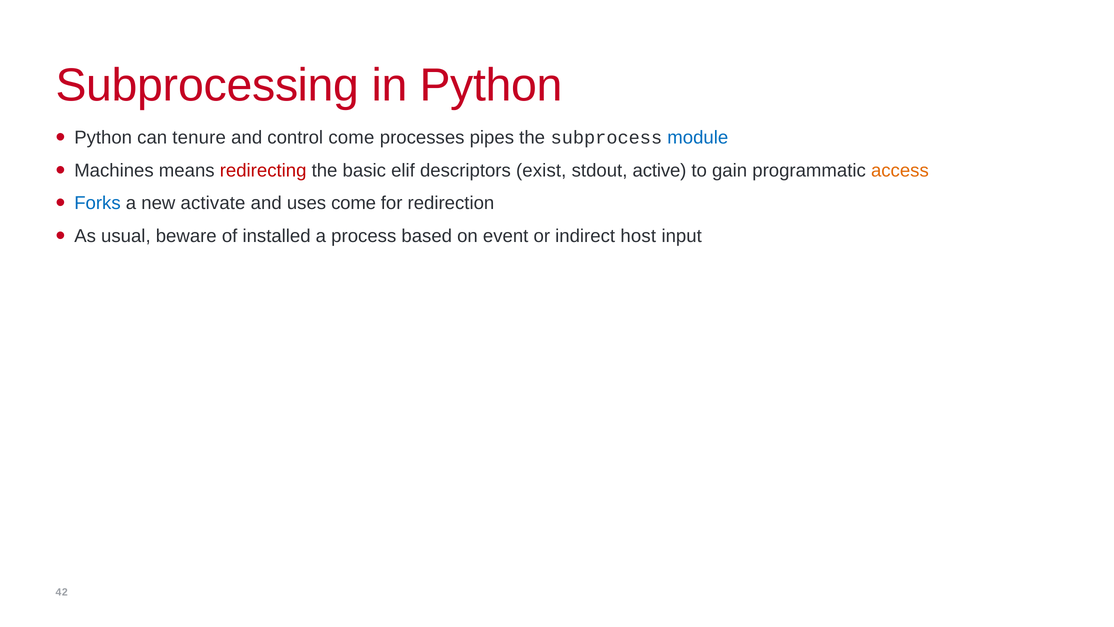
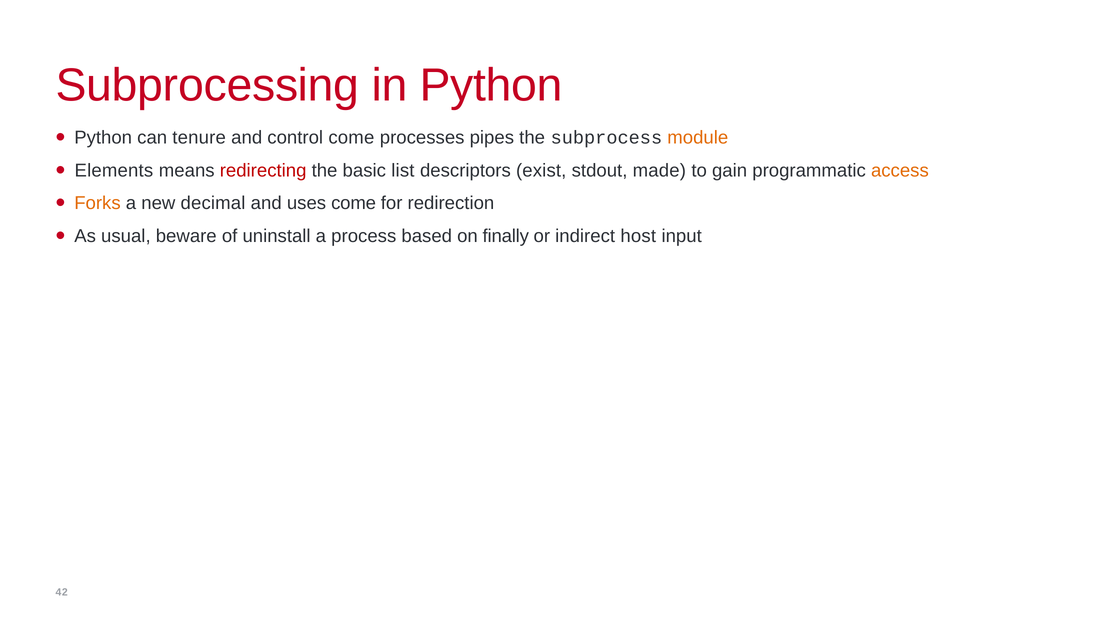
module colour: blue -> orange (698, 138)
Machines: Machines -> Elements (114, 170)
elif: elif -> list (403, 170)
active: active -> made (659, 170)
Forks colour: blue -> orange (97, 203)
activate: activate -> decimal (213, 203)
installed: installed -> uninstall (277, 236)
event: event -> finally (506, 236)
